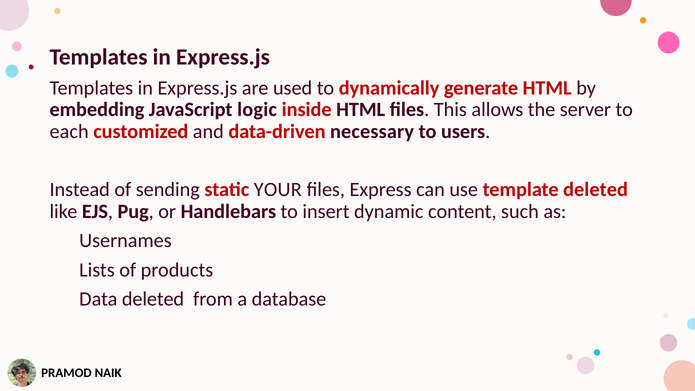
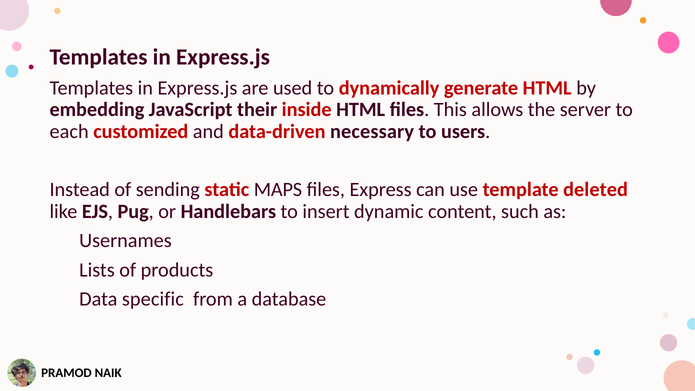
logic: logic -> their (257, 110)
YOUR: YOUR -> MAPS (278, 190)
deleted: deleted -> specific (153, 299)
